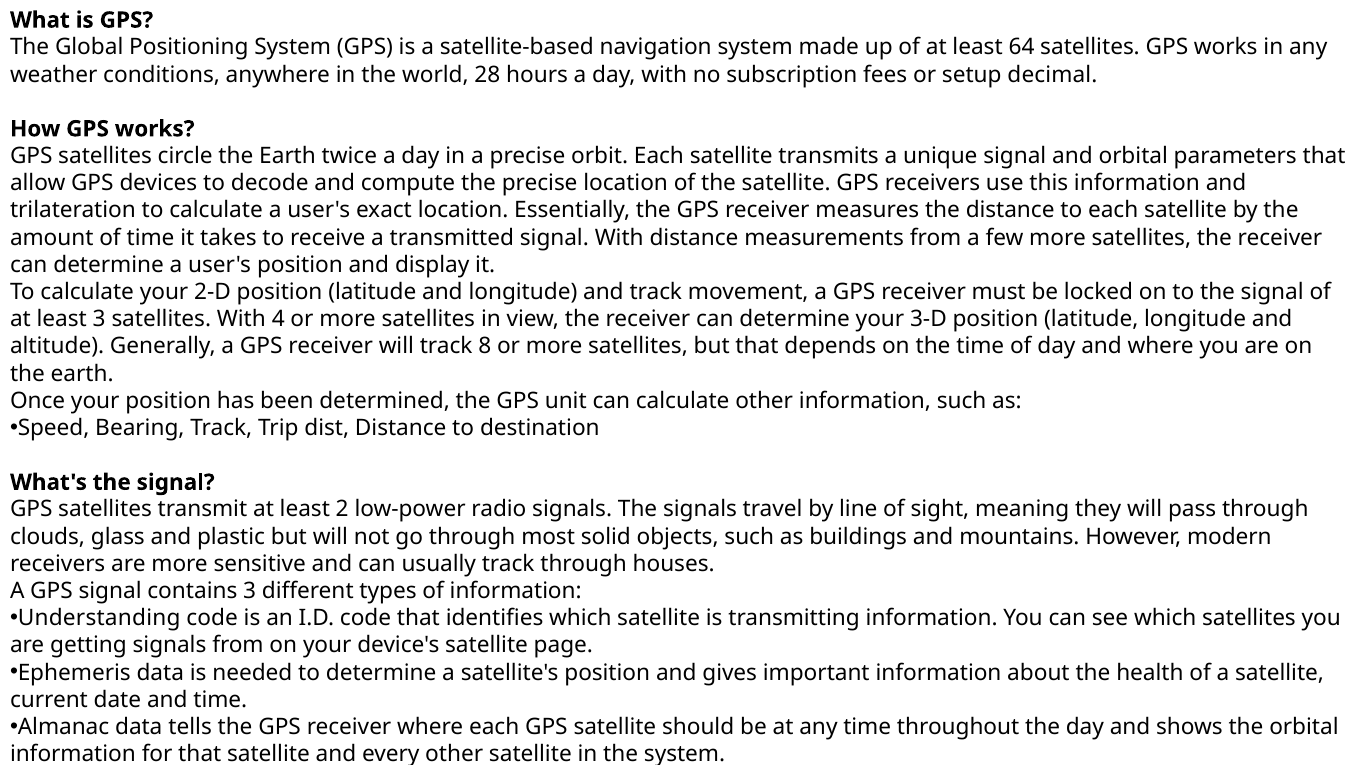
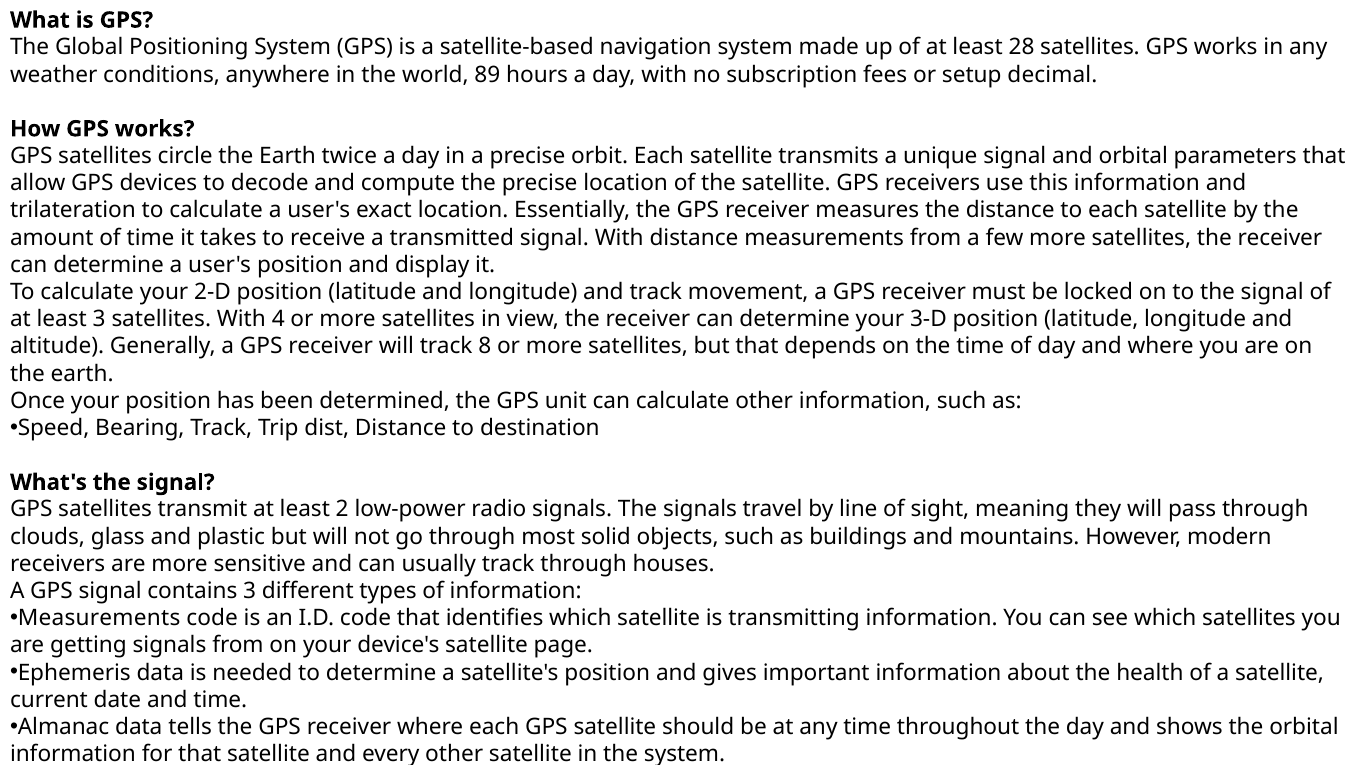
64: 64 -> 28 (1022, 47)
28: 28 -> 89 (487, 75)
Understanding: Understanding -> Measurements (99, 618)
